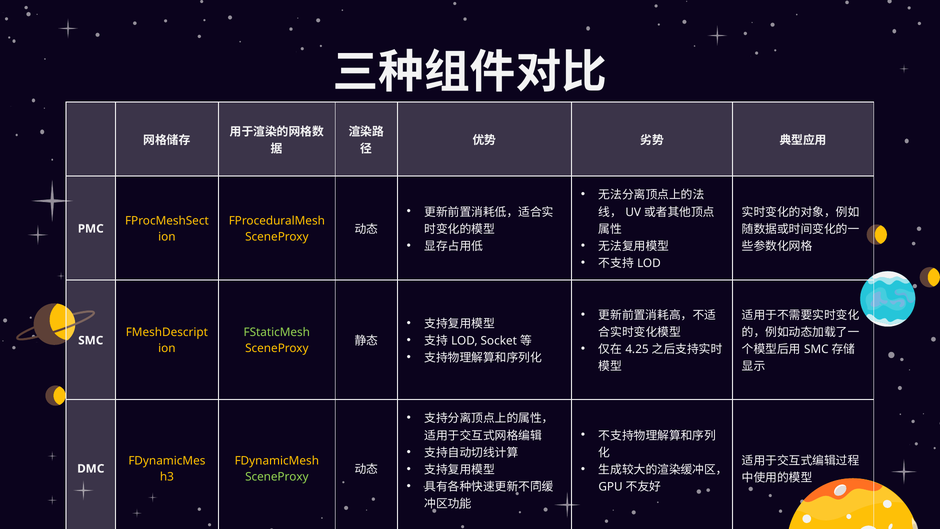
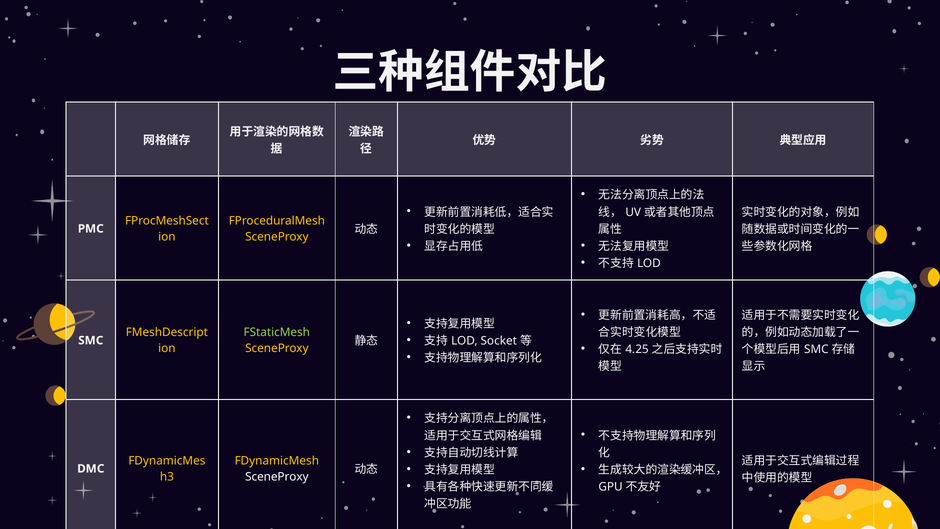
SceneProxy colour: light green -> white (277, 476)
